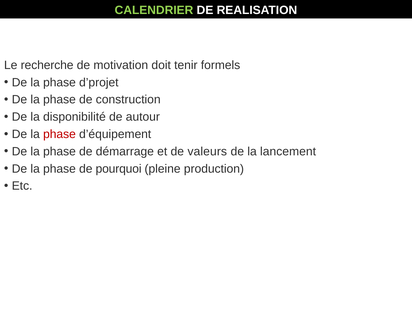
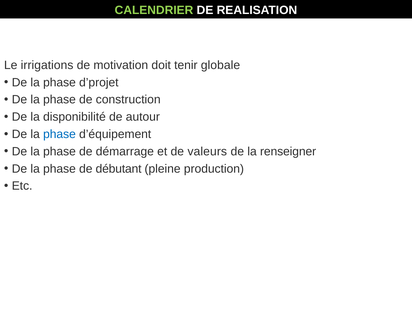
recherche: recherche -> irrigations (47, 65)
formels: formels -> globale (220, 65)
phase colour: red -> blue (59, 134)
lancement: lancement -> renseigner (288, 151)
pourquoi: pourquoi -> débutant (119, 169)
